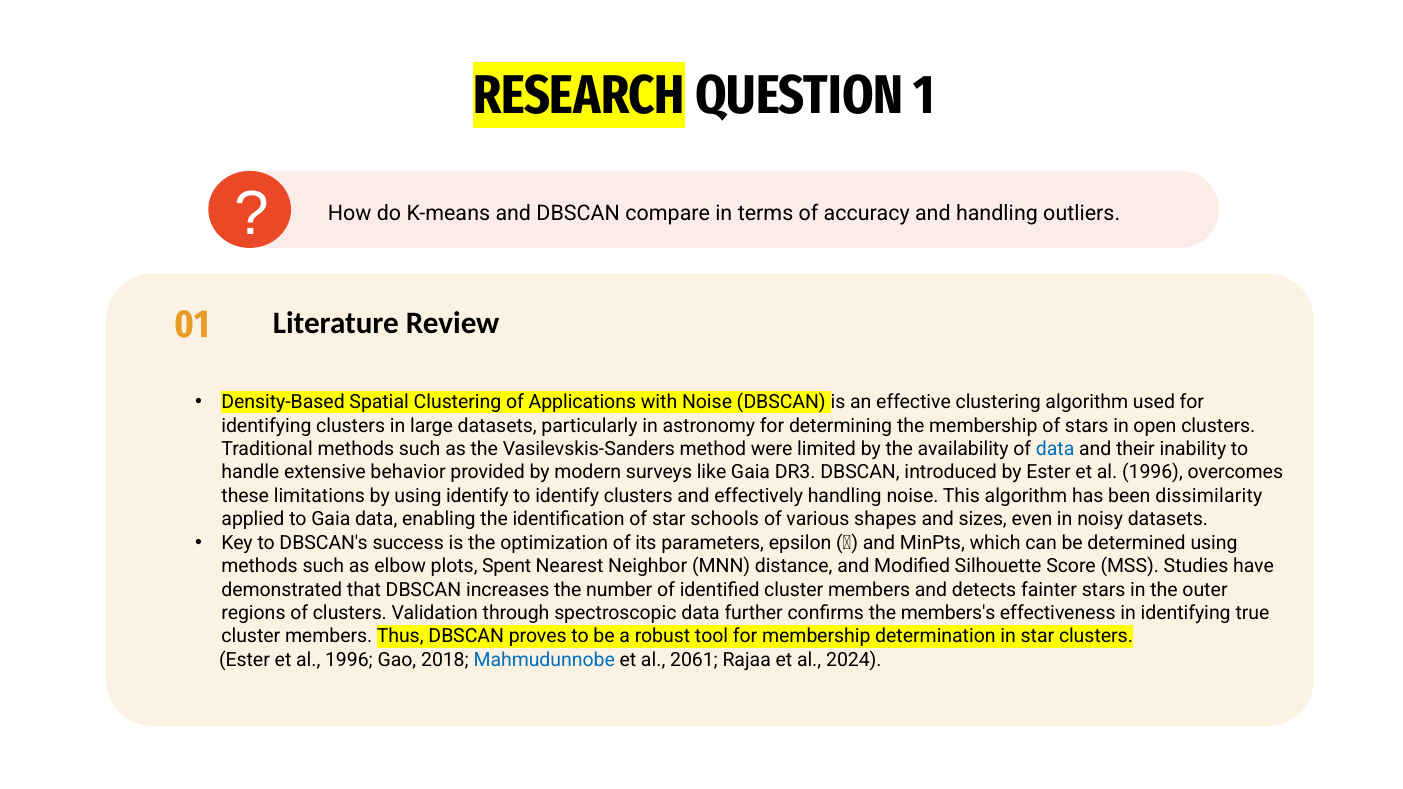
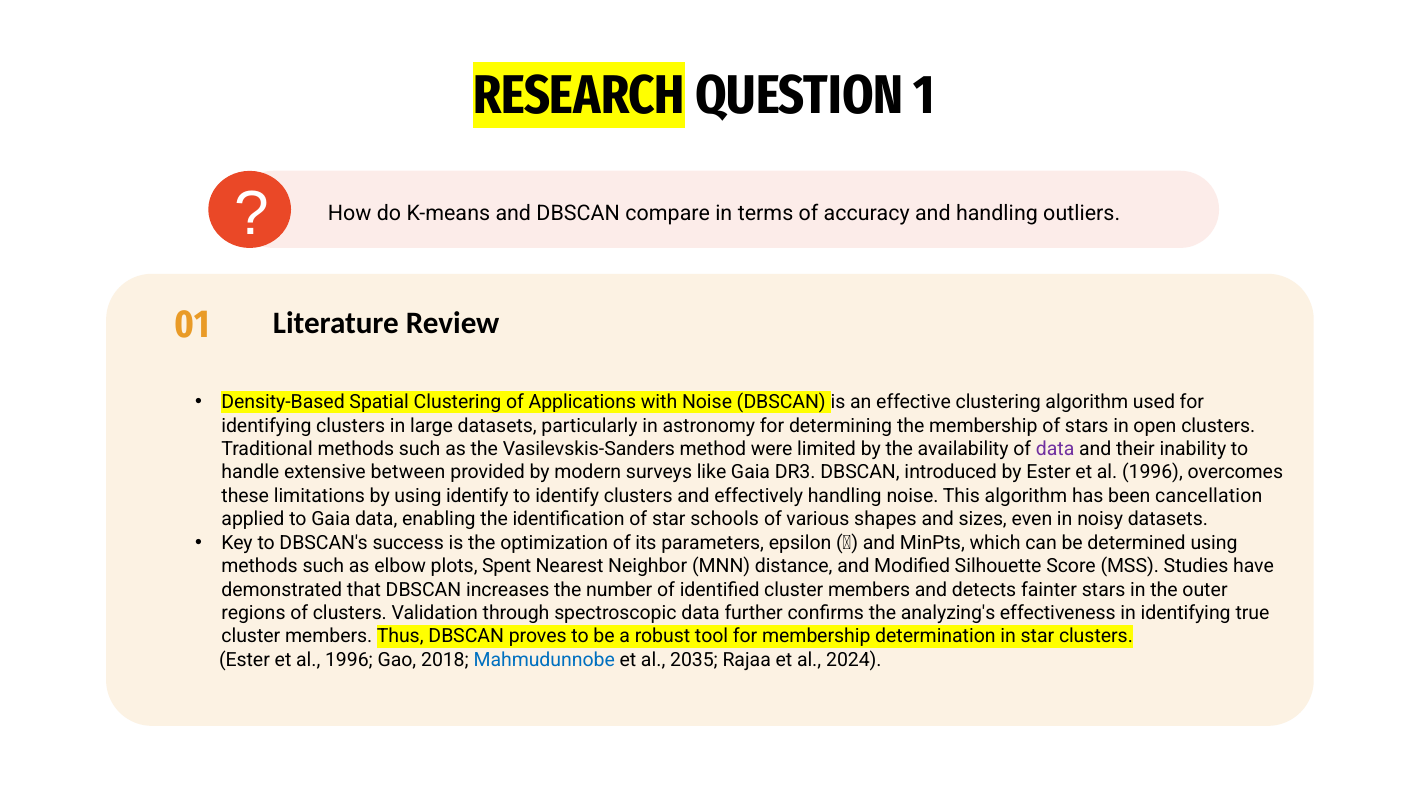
data colour: blue -> purple (1055, 449)
behavior: behavior -> between (408, 473)
dissimilarity: dissimilarity -> cancellation (1209, 496)
members's: members's -> analyzing's (948, 613)
2061: 2061 -> 2035 (694, 660)
